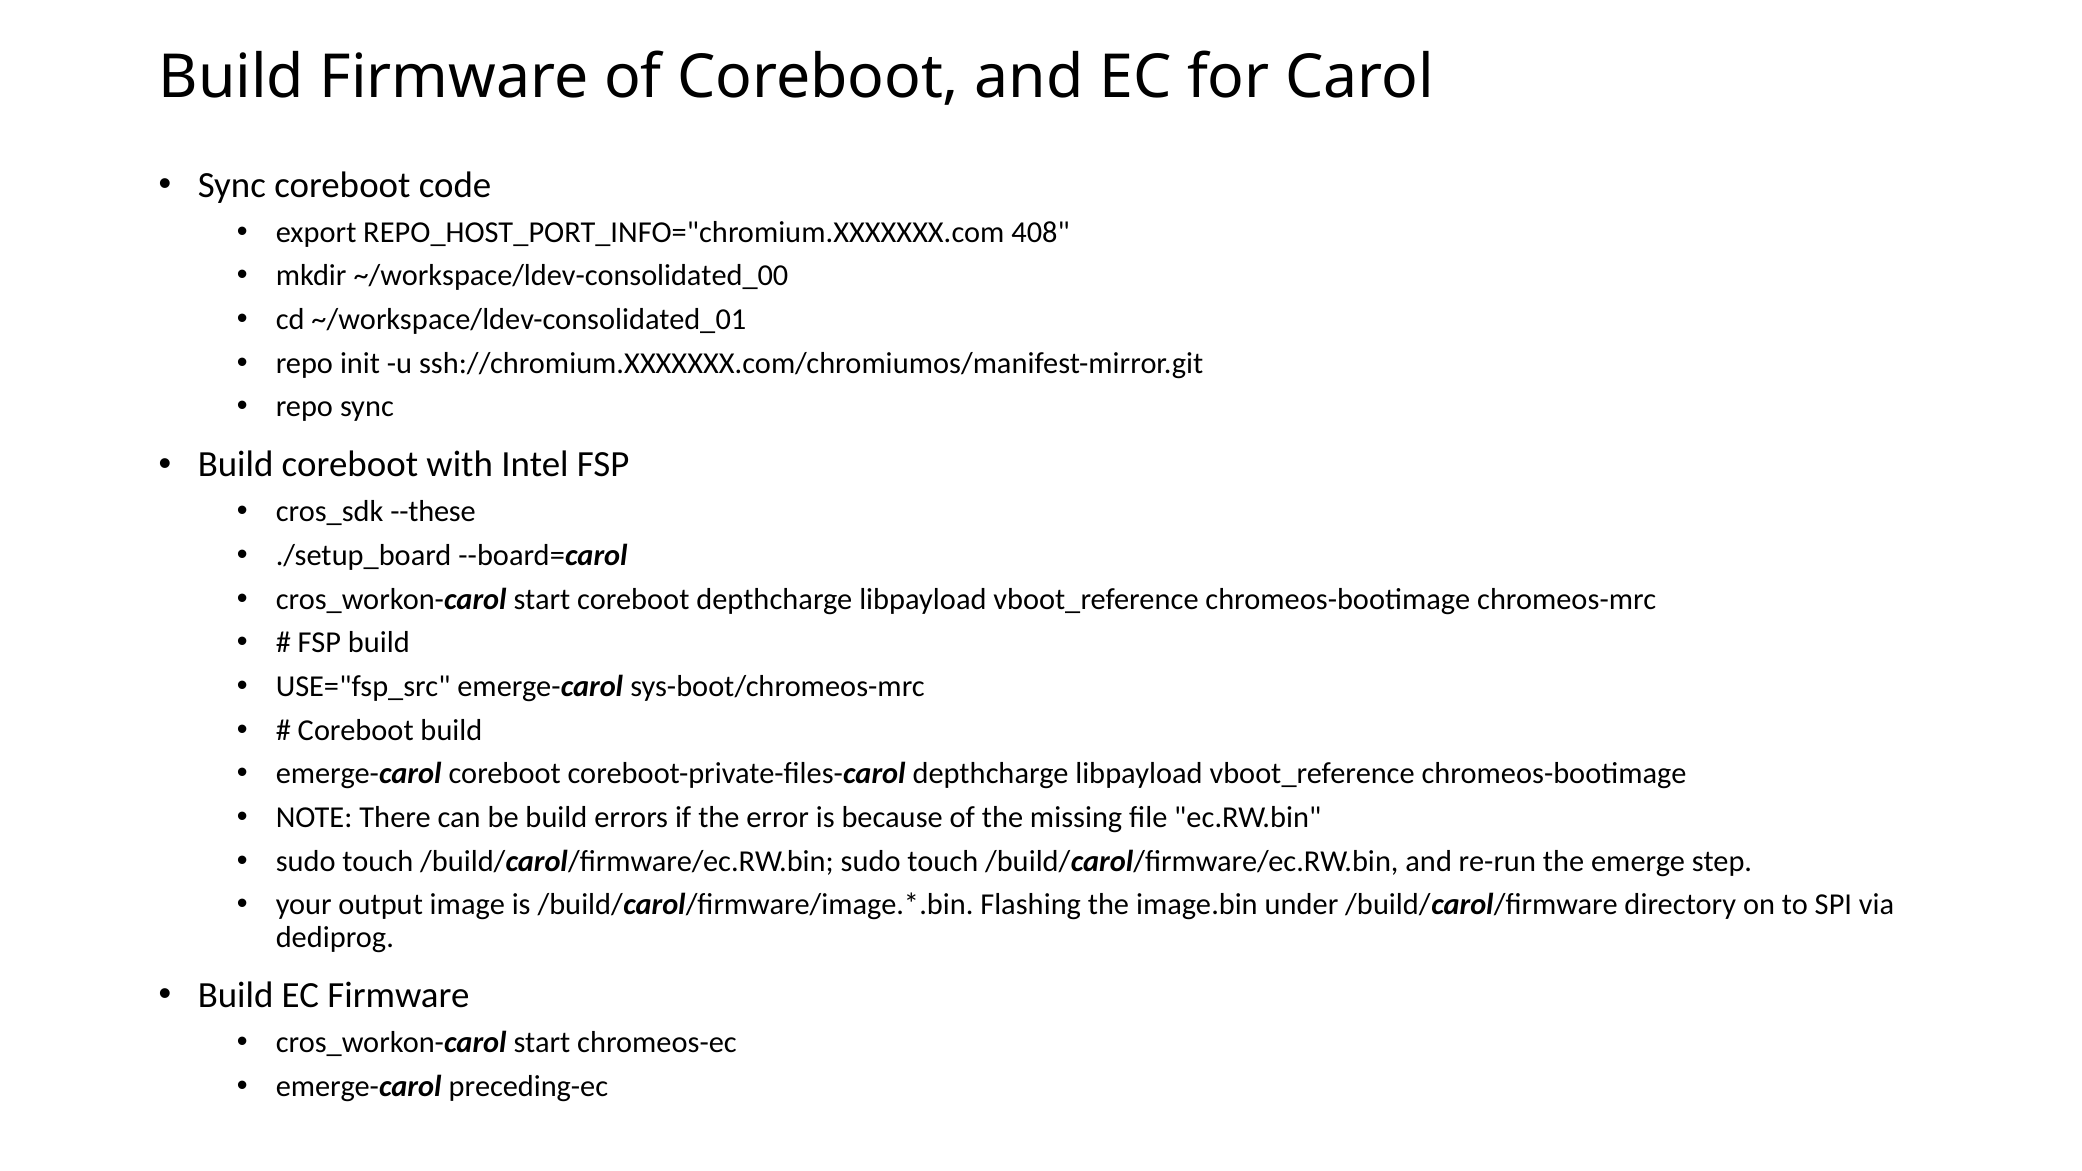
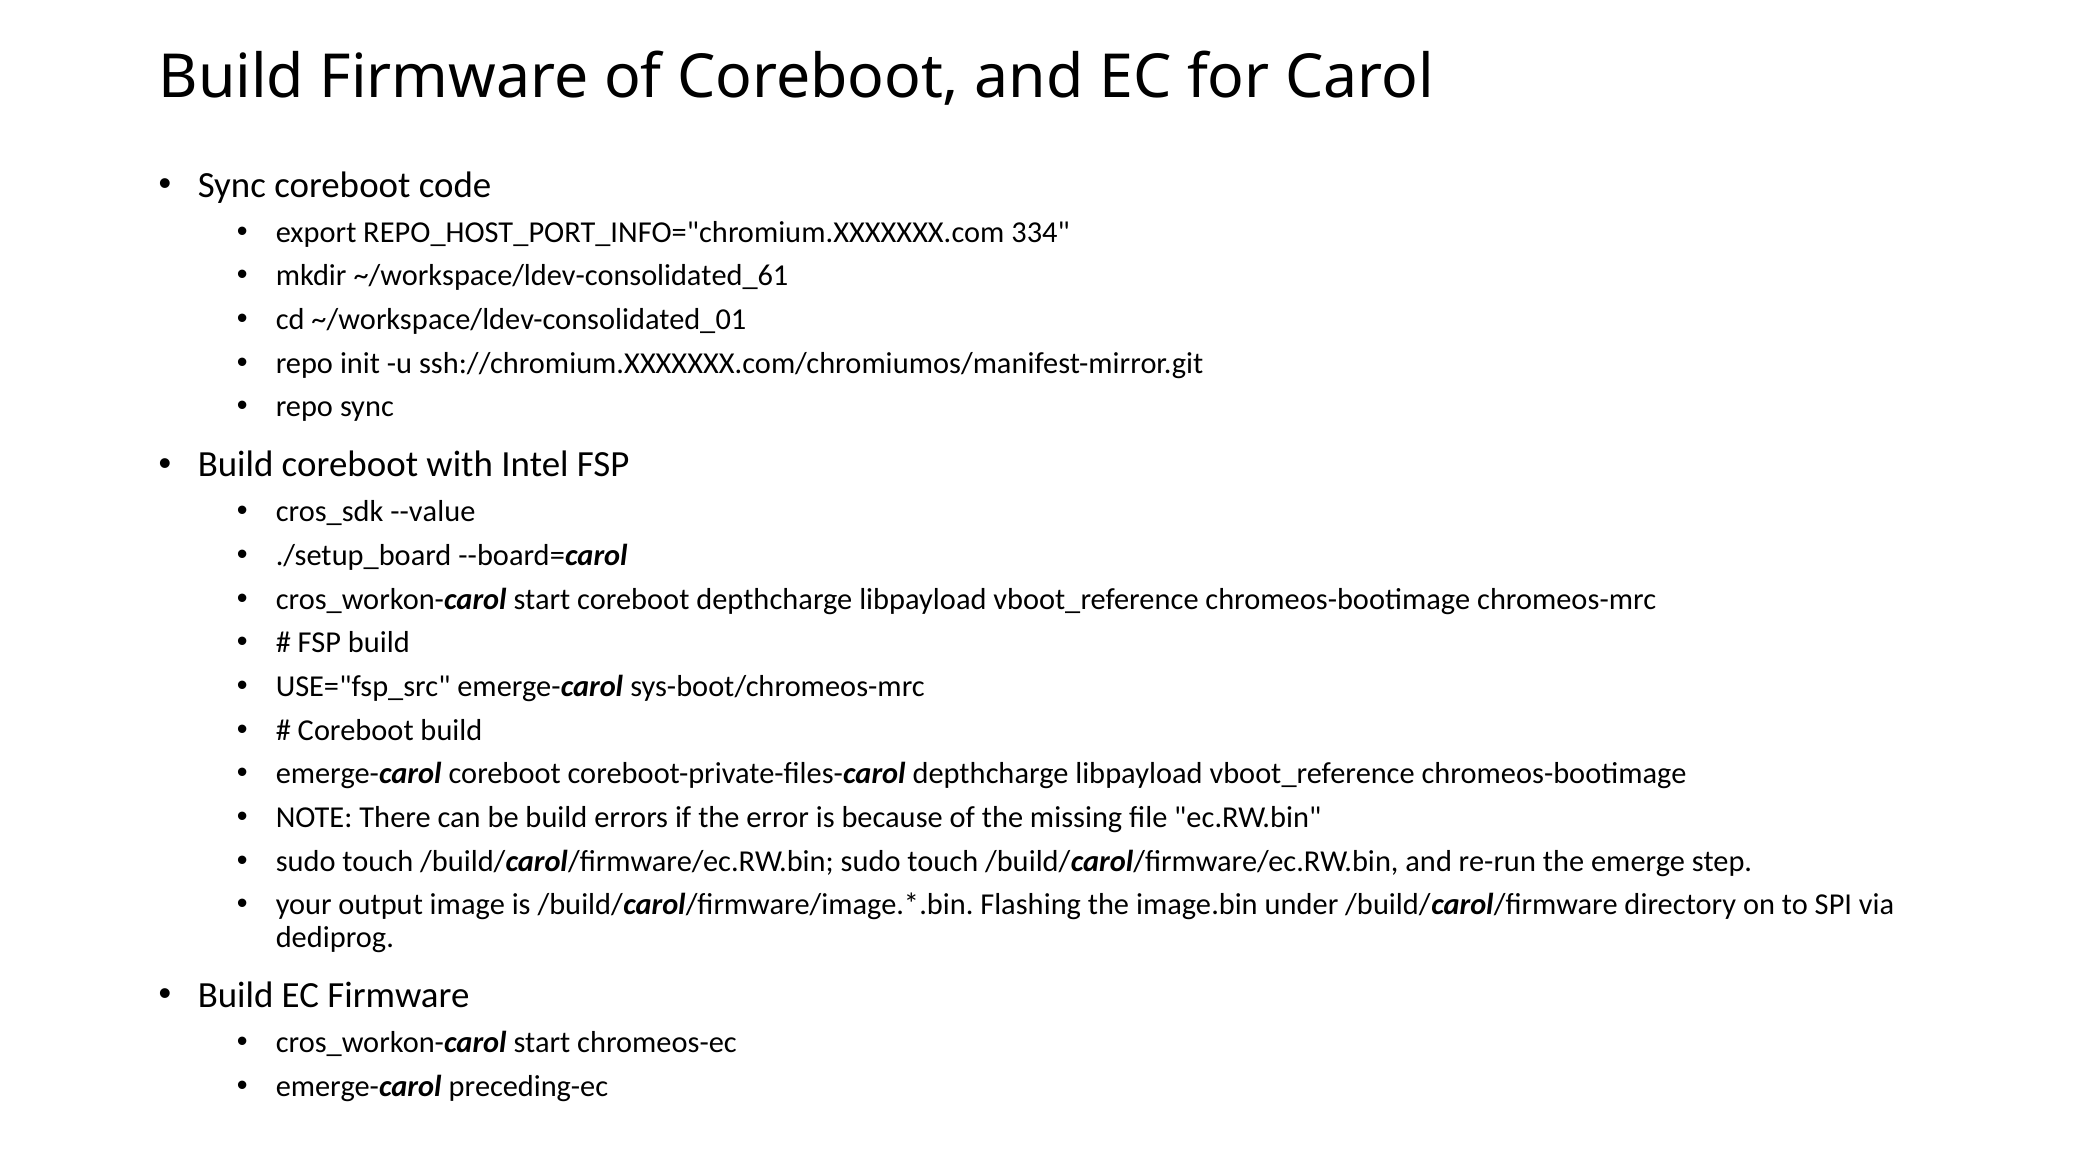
408: 408 -> 334 (1041, 232)
~/workspace/ldev-consolidated_00: ~/workspace/ldev-consolidated_00 -> ~/workspace/ldev-consolidated_61 (571, 276)
--these: --these -> --value (433, 512)
